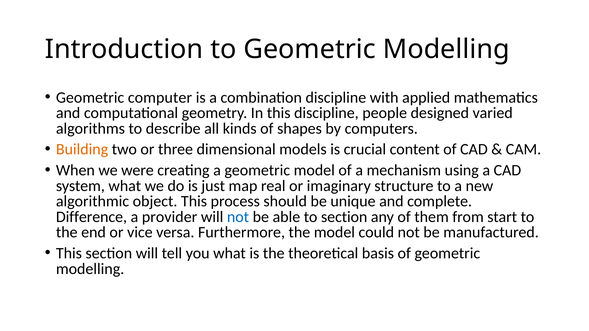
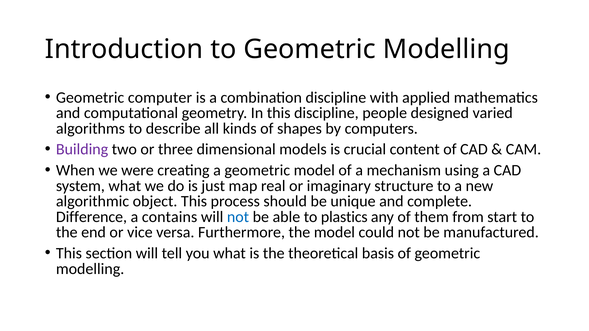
Building colour: orange -> purple (82, 150)
provider: provider -> contains (170, 217)
to section: section -> plastics (344, 217)
